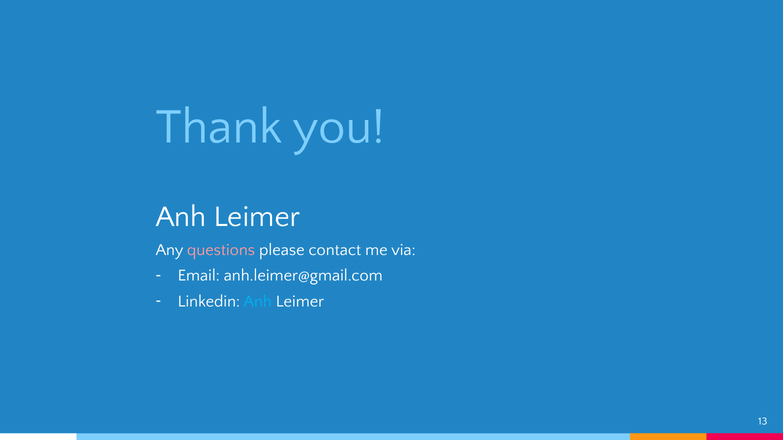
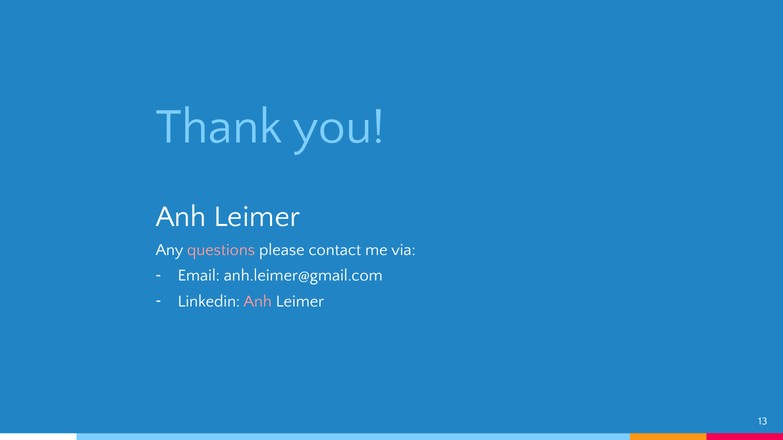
Anh colour: light blue -> pink (258, 302)
